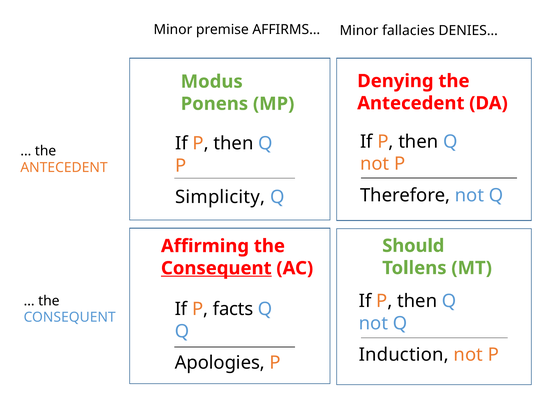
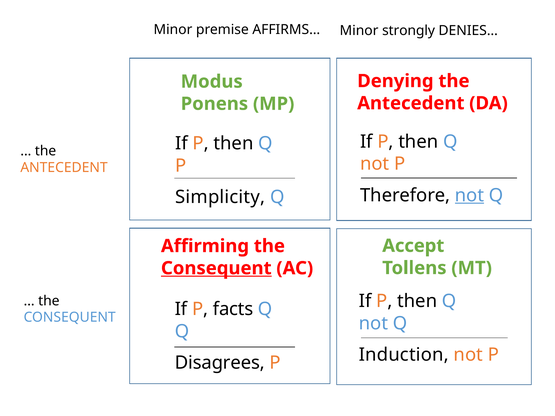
fallacies: fallacies -> strongly (409, 30)
not underline: none -> present (469, 195)
Should: Should -> Accept (413, 246)
Apologies: Apologies -> Disagrees (220, 363)
